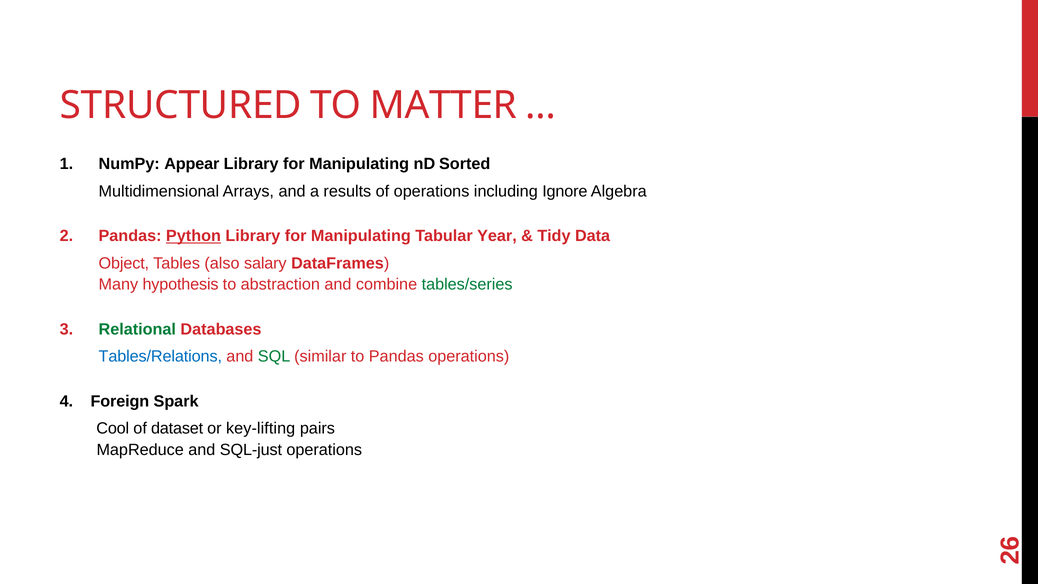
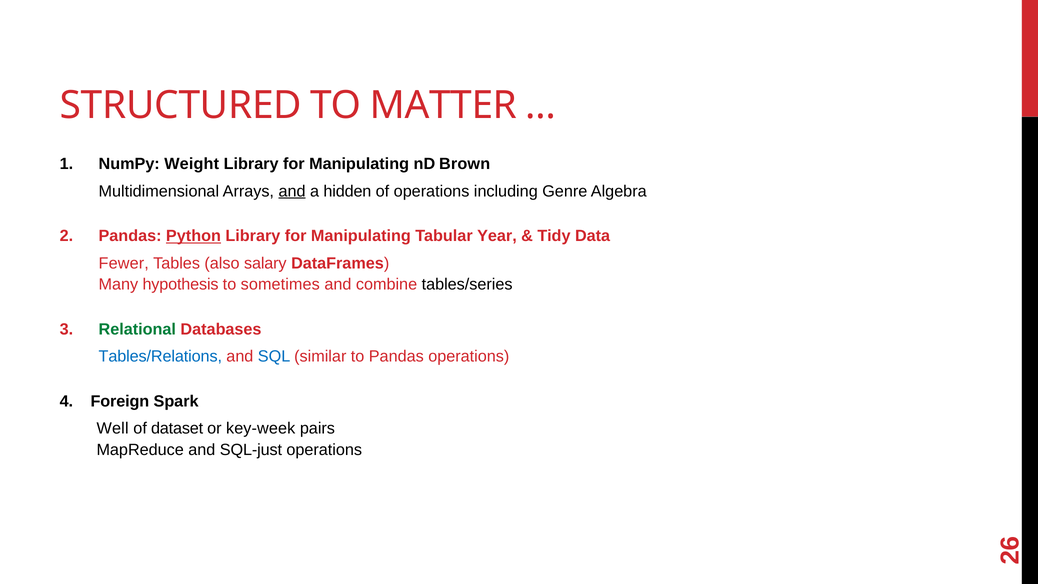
Appear: Appear -> Weight (192, 164)
Sorted: Sorted -> Brown (465, 164)
and underline: none -> present (292, 191)
results: results -> hidden (347, 191)
Ignore: Ignore -> Genre (565, 191)
Object: Object -> Fewer (124, 263)
abstraction: abstraction -> sometimes (280, 284)
tables/series colour: green -> black (467, 284)
SQL colour: green -> blue (274, 356)
Cool: Cool -> Well (113, 428)
key-lifting: key-lifting -> key-week (261, 428)
